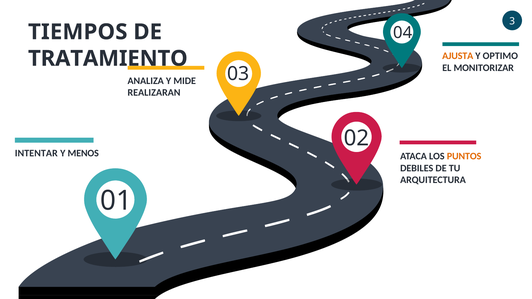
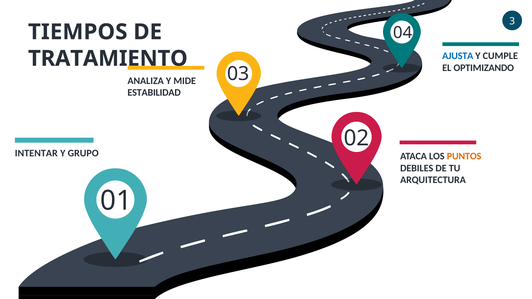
AJUSTA colour: orange -> blue (458, 56)
OPTIMO: OPTIMO -> CUMPLE (500, 56)
MONITORIZAR: MONITORIZAR -> OPTIMIZANDO (484, 68)
REALIZARAN: REALIZARAN -> ESTABILIDAD (154, 93)
MENOS: MENOS -> GRUPO (83, 153)
